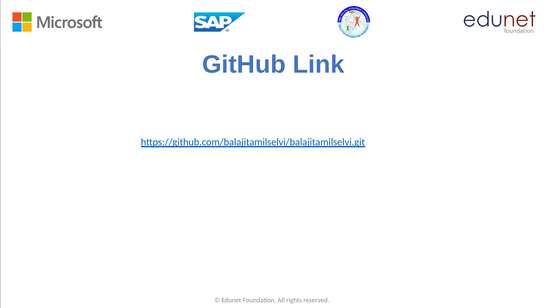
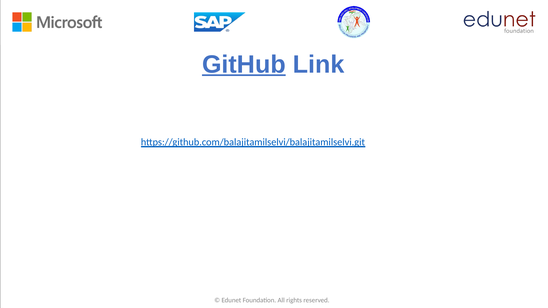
GitHub underline: none -> present (244, 64)
